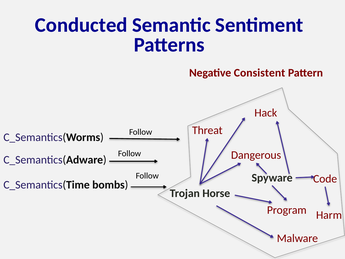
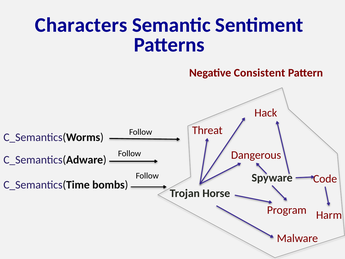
Conducted: Conducted -> Characters (81, 25)
